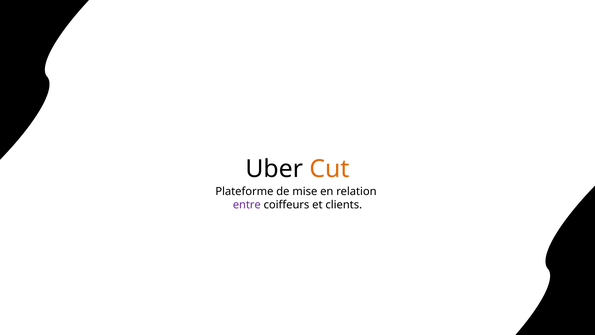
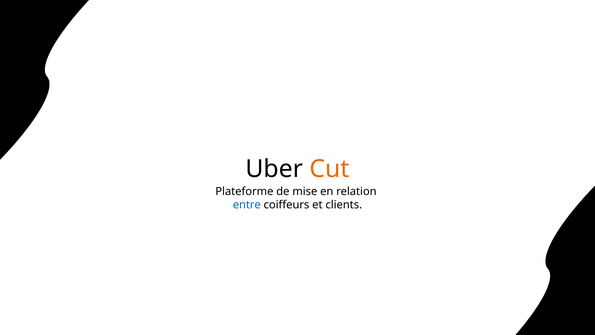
entre colour: purple -> blue (247, 205)
